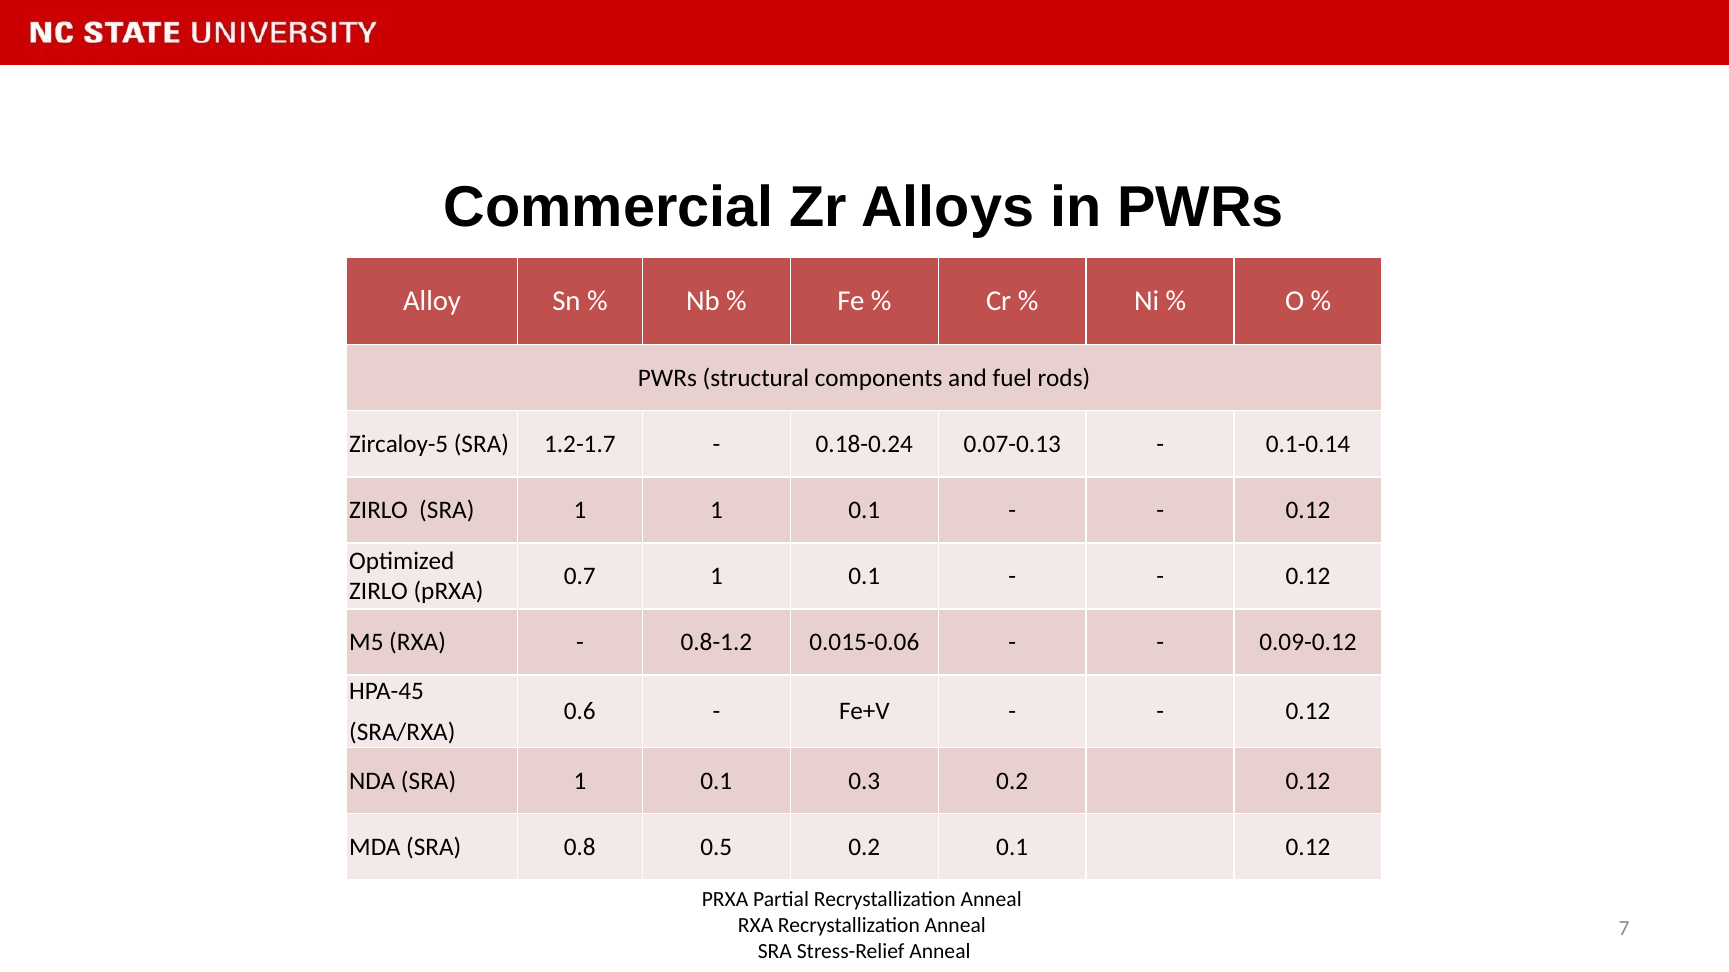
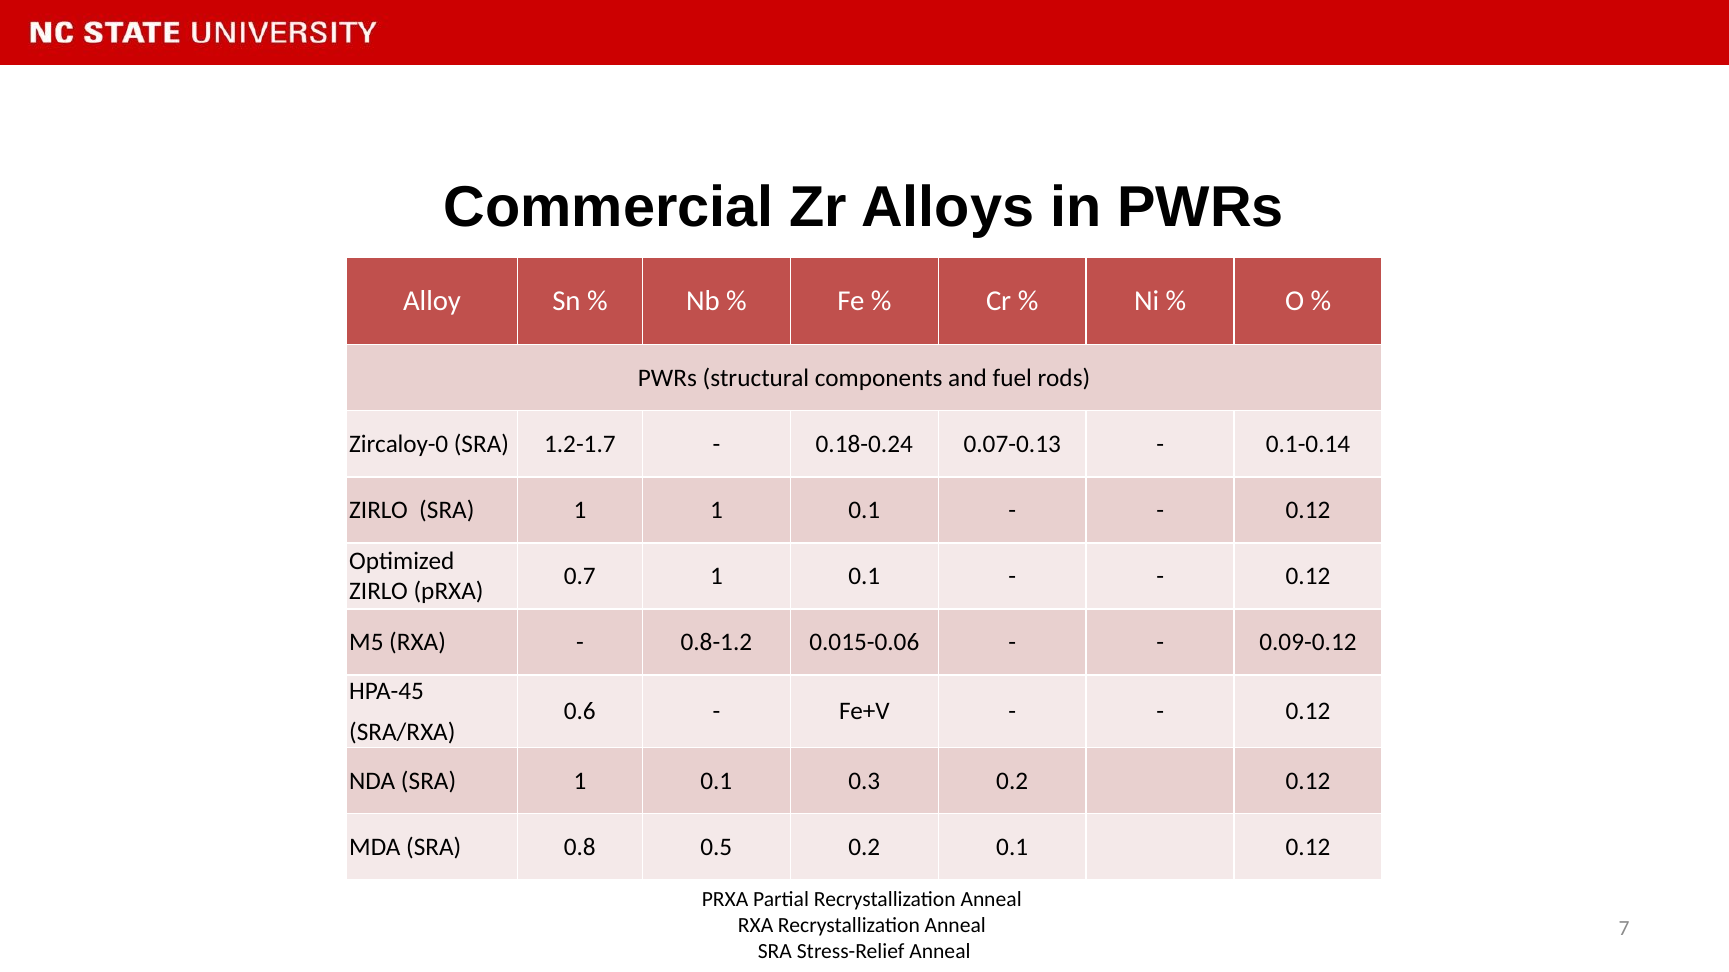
Zircaloy-5: Zircaloy-5 -> Zircaloy-0 (399, 444)
